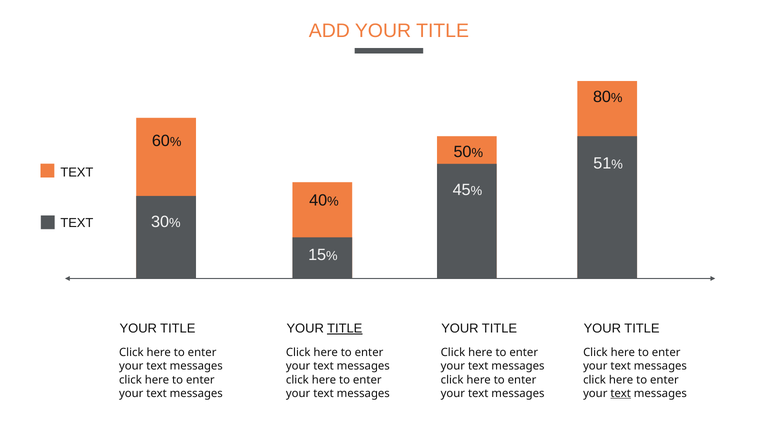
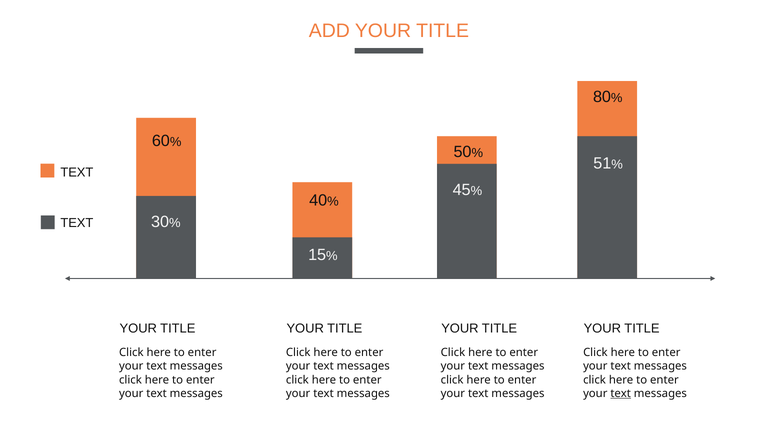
TITLE underline: present -> none (345, 328)
